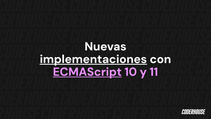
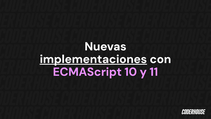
ECMAScript underline: present -> none (87, 72)
